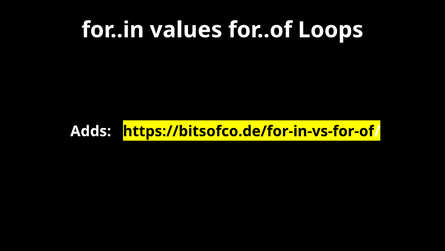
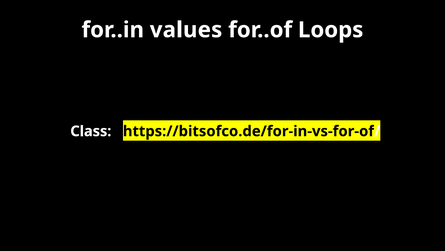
Adds: Adds -> Class (91, 131)
